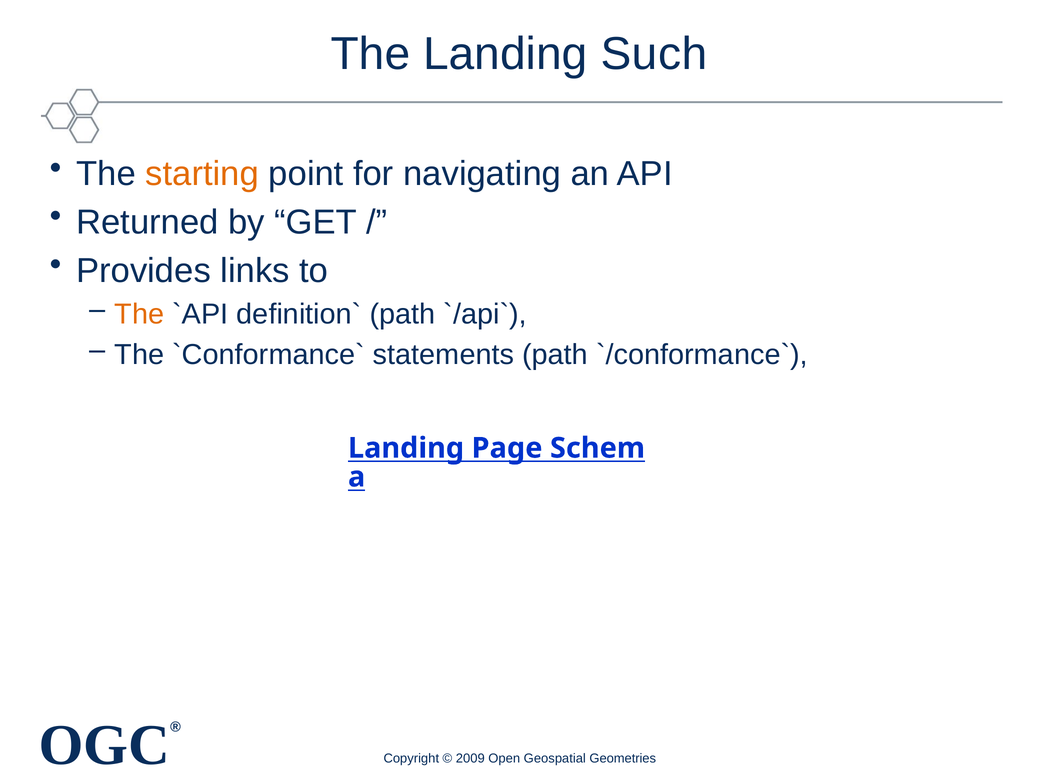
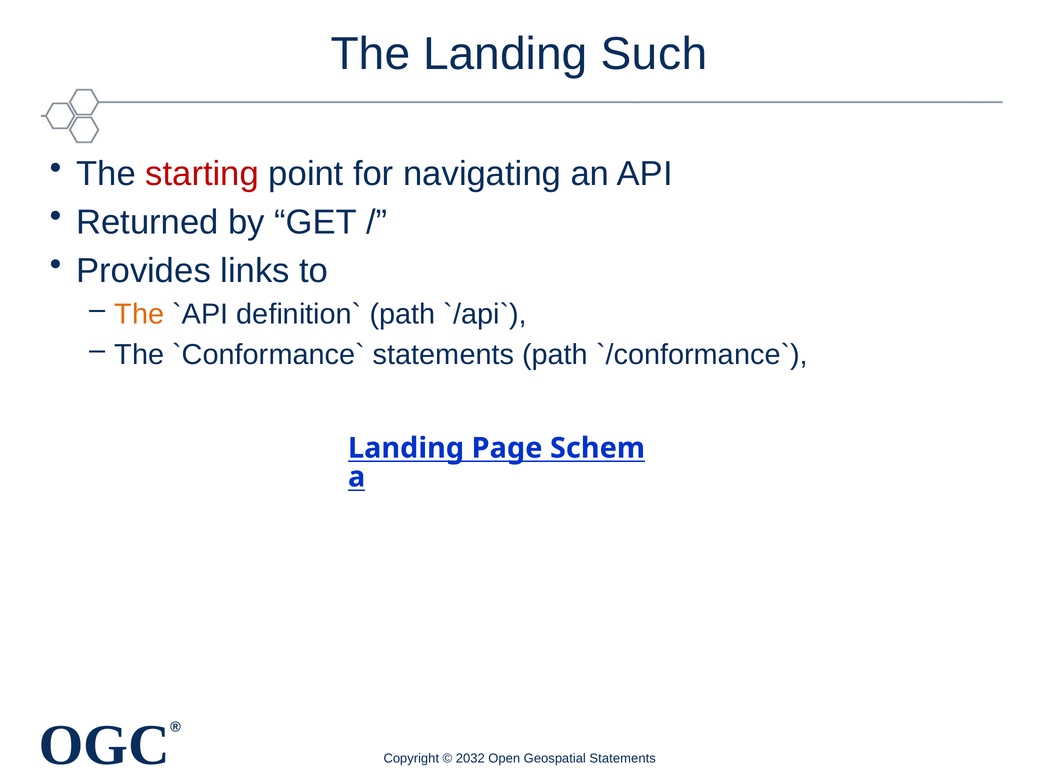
starting colour: orange -> red (202, 174)
2009: 2009 -> 2032 (470, 759)
Geospatial Geometries: Geometries -> Statements (623, 759)
